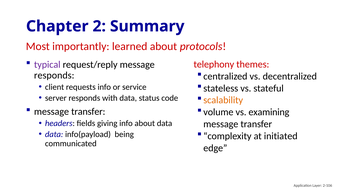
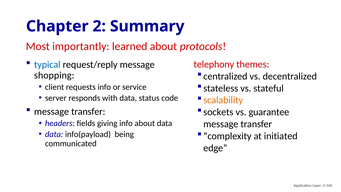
typical colour: purple -> blue (47, 64)
responds: responds -> shopping (54, 75)
volume: volume -> sockets (218, 112)
examining: examining -> guarantee (269, 112)
